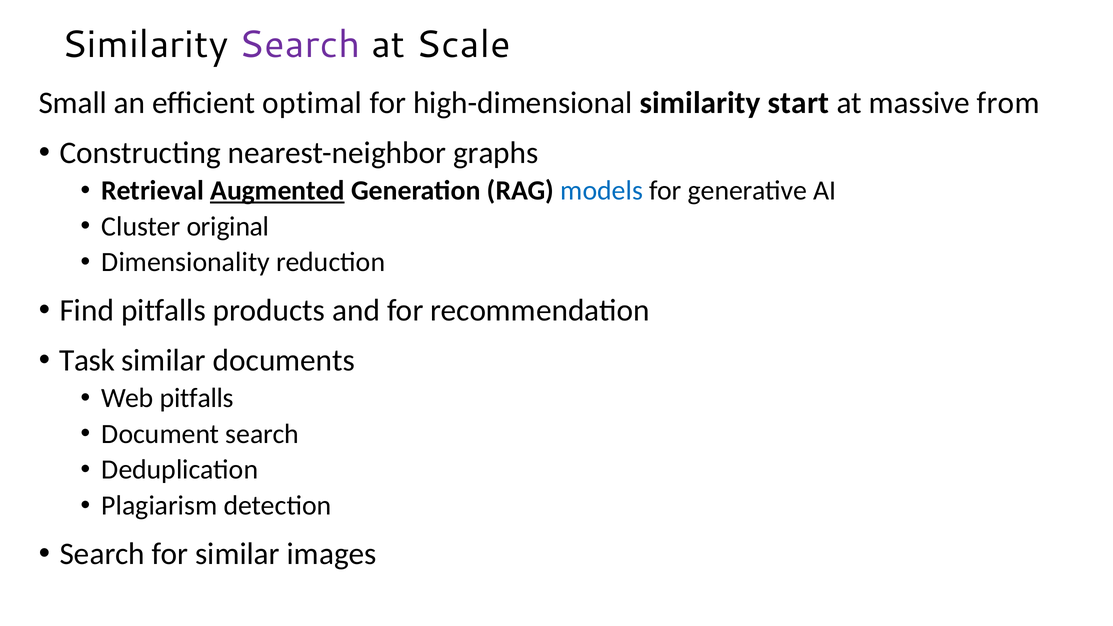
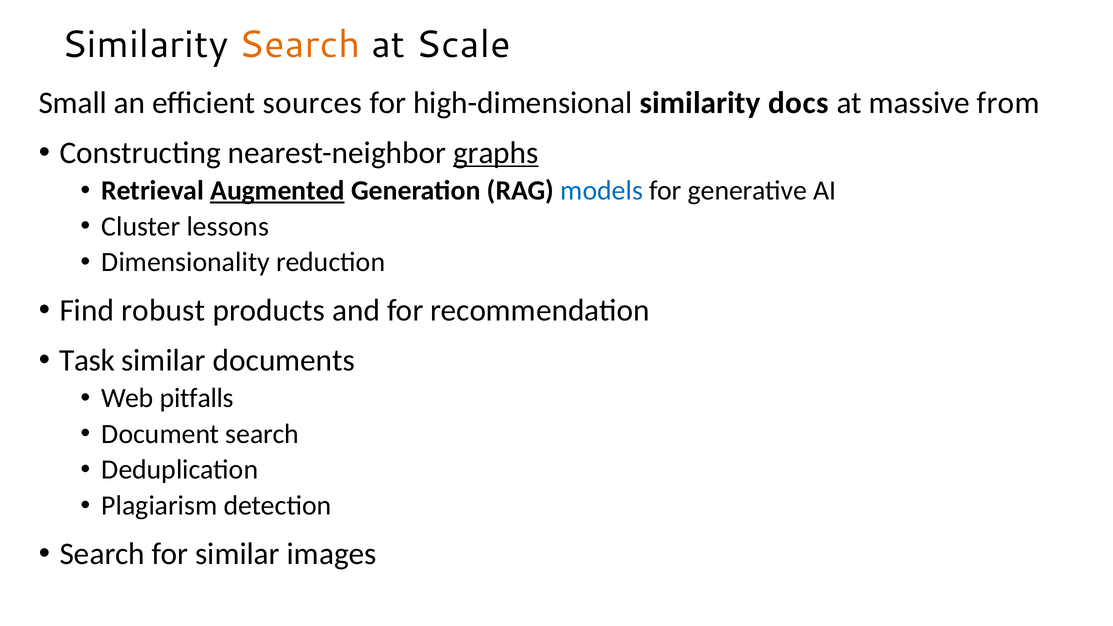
Search colour: purple -> orange (300, 45)
optimal: optimal -> sources (312, 103)
start: start -> docs (798, 103)
graphs underline: none -> present (496, 153)
original: original -> lessons (228, 226)
Find pitfalls: pitfalls -> robust (163, 310)
